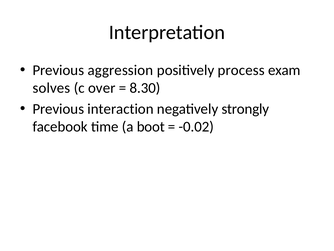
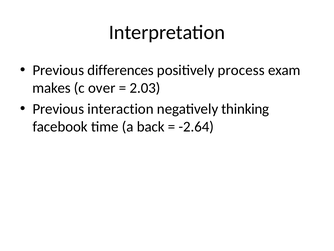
aggression: aggression -> differences (121, 70)
solves: solves -> makes (52, 88)
8.30: 8.30 -> 2.03 (145, 88)
strongly: strongly -> thinking (245, 109)
boot: boot -> back (151, 127)
-0.02: -0.02 -> -2.64 (196, 127)
